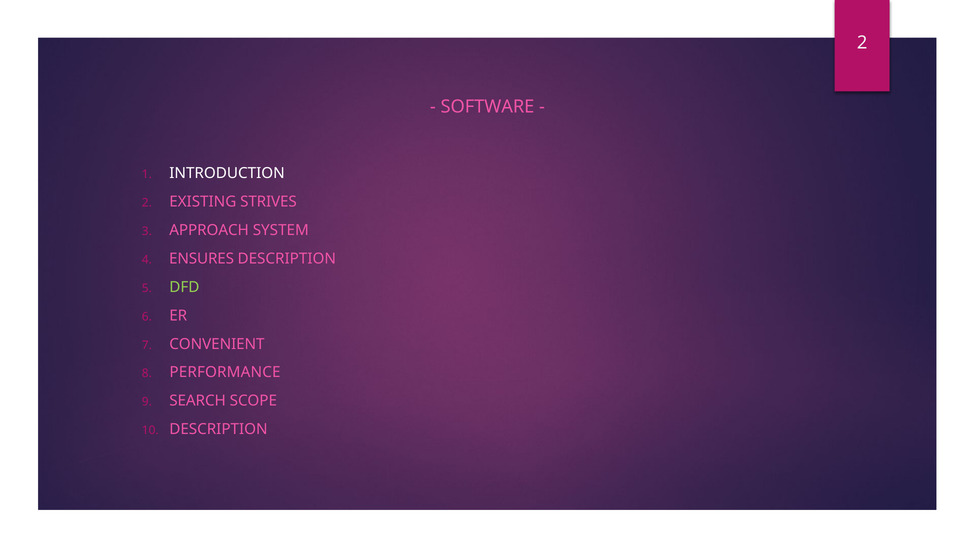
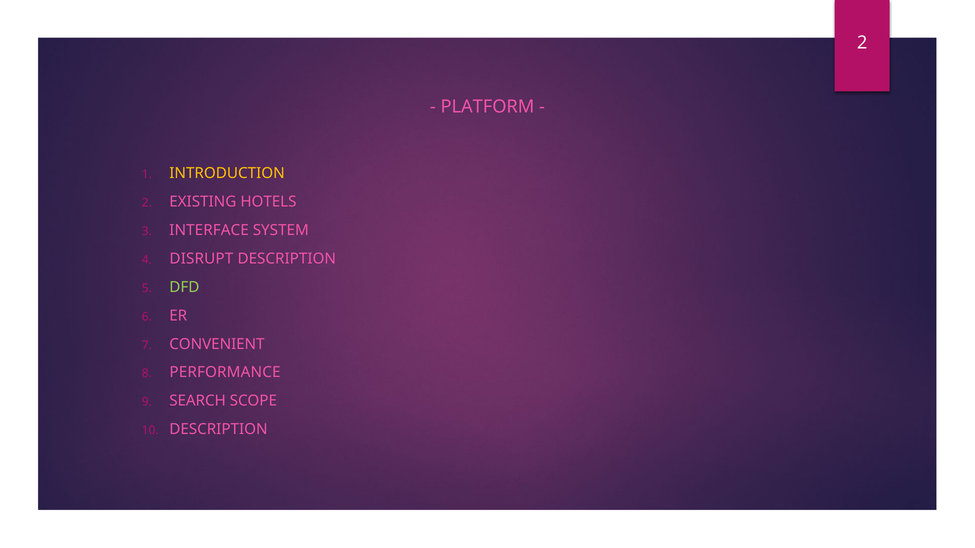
SOFTWARE: SOFTWARE -> PLATFORM (487, 107)
INTRODUCTION colour: white -> yellow (227, 174)
STRIVES: STRIVES -> HOTELS (268, 202)
APPROACH: APPROACH -> INTERFACE (209, 230)
ENSURES: ENSURES -> DISRUPT (201, 259)
